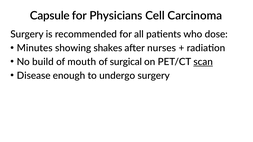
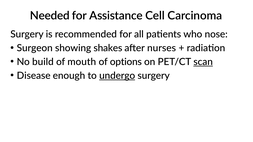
Capsule: Capsule -> Needed (50, 16)
Physicians: Physicians -> Assistance (116, 16)
dose: dose -> nose (216, 34)
Minutes: Minutes -> Surgeon (35, 48)
surgical: surgical -> options (126, 62)
undergo underline: none -> present (117, 76)
